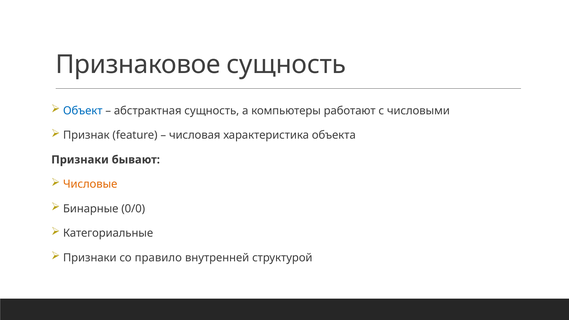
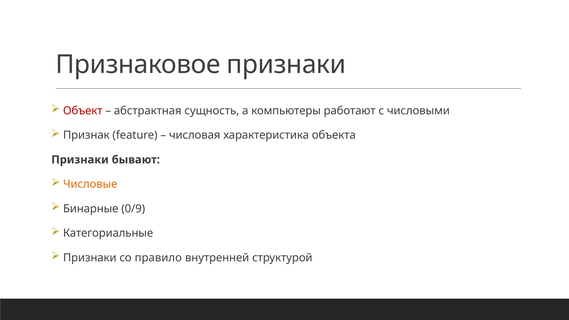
Признаковое сущность: сущность -> признаки (286, 65)
Объект colour: blue -> red (83, 111)
0/0: 0/0 -> 0/9 (133, 209)
